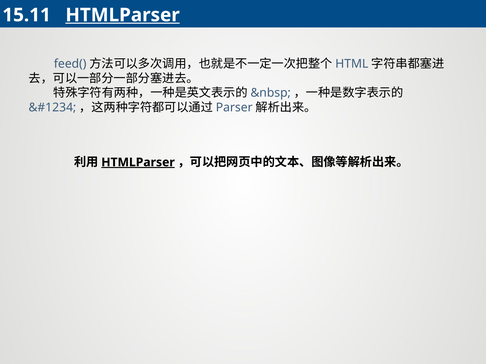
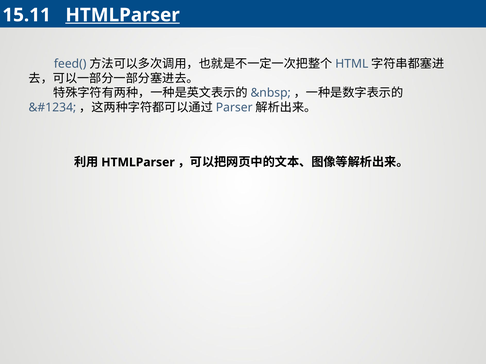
HTMLParser underline: present -> none (138, 162)
